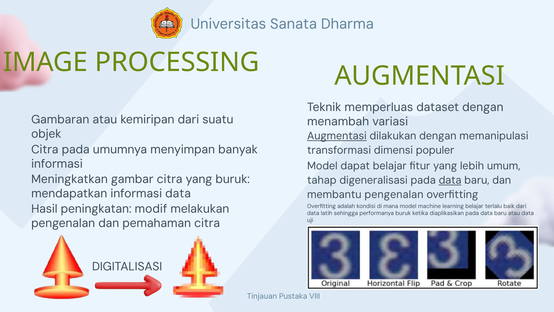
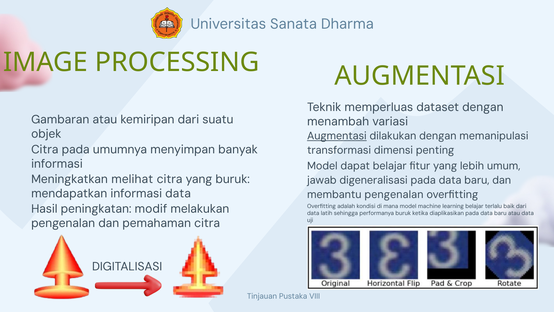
populer: populer -> penting (435, 150)
gambar: gambar -> melihat (132, 179)
tahap: tahap -> jawab (322, 180)
data underline: present -> none (450, 180)
